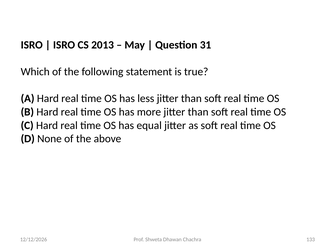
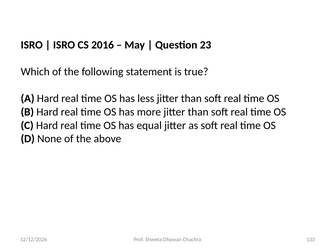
2013: 2013 -> 2016 (103, 45)
31: 31 -> 23 (206, 45)
